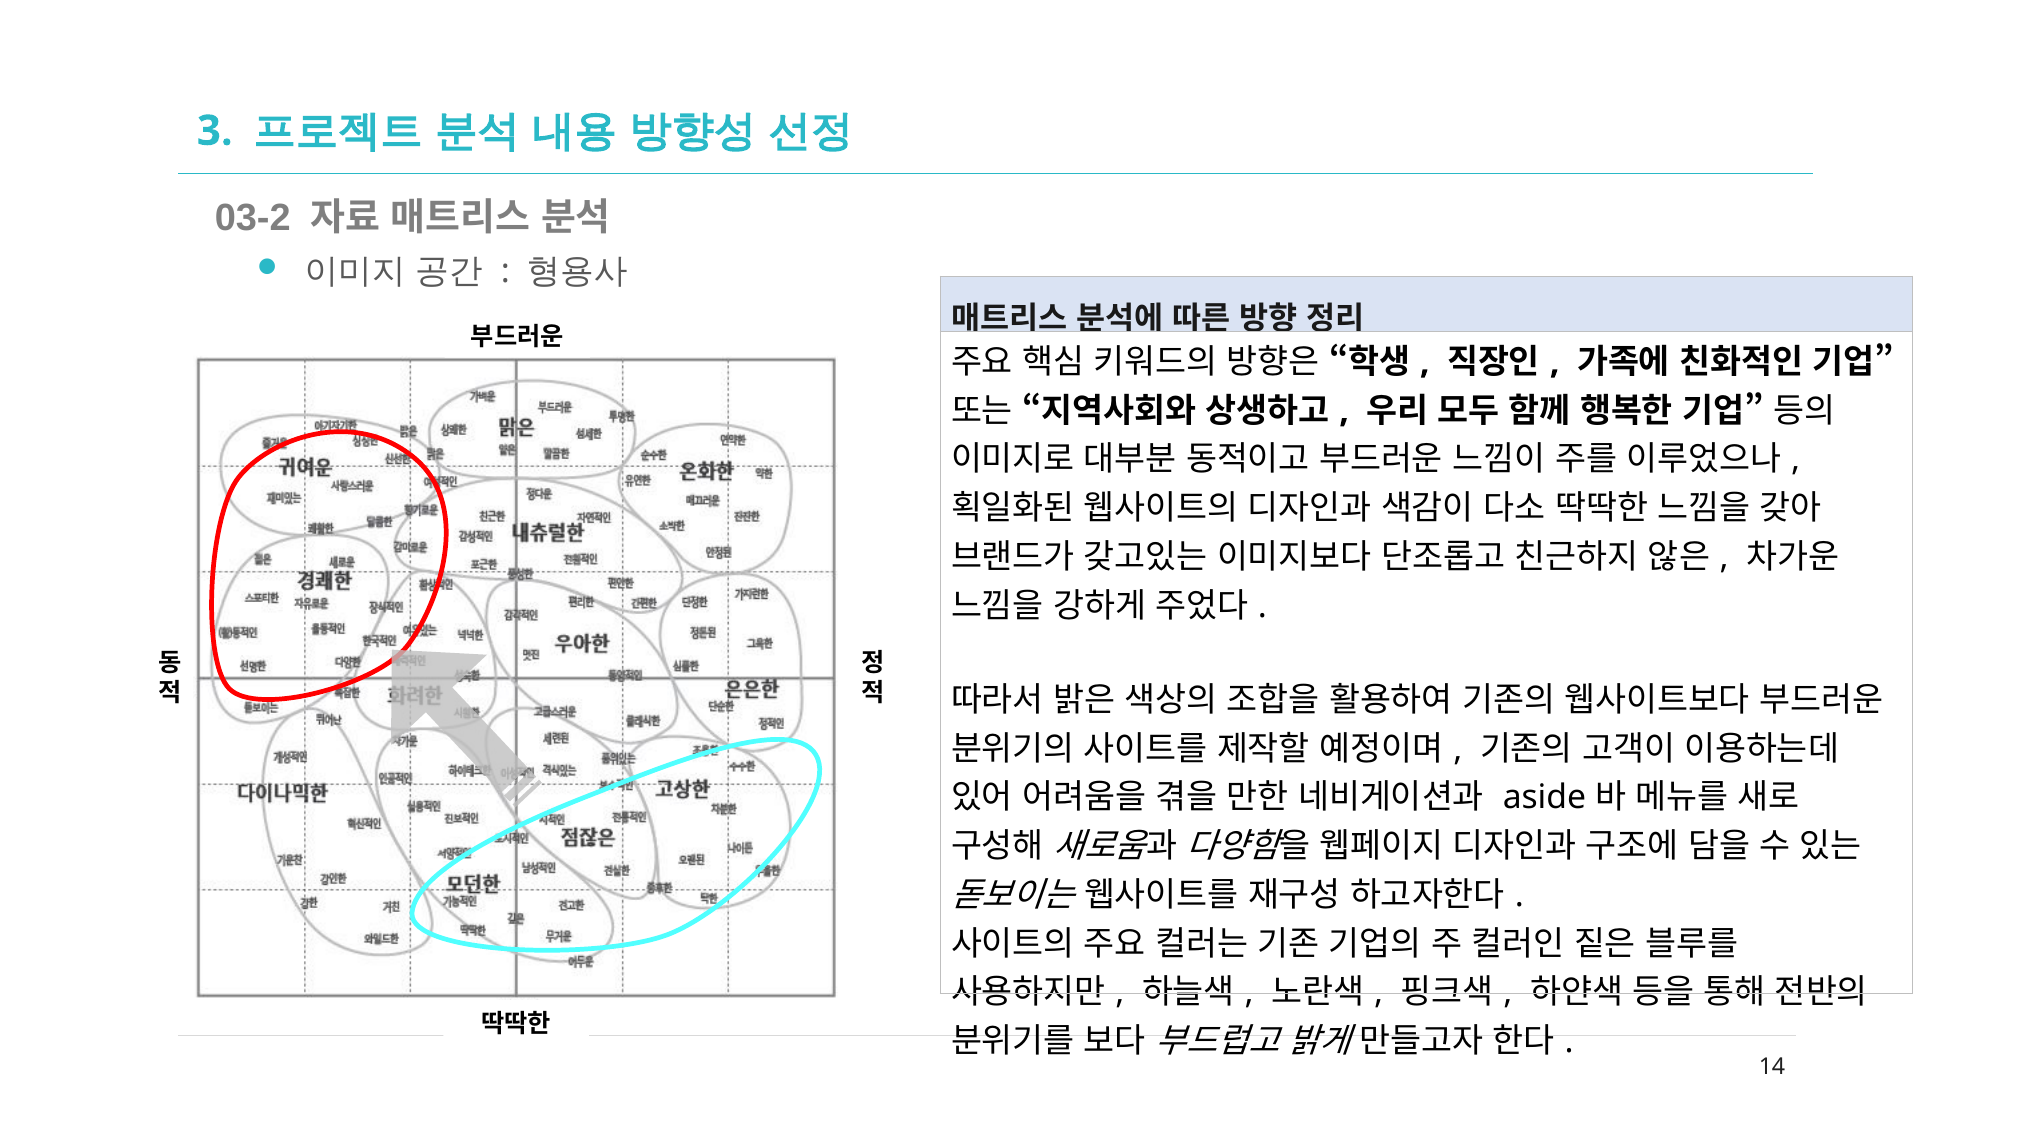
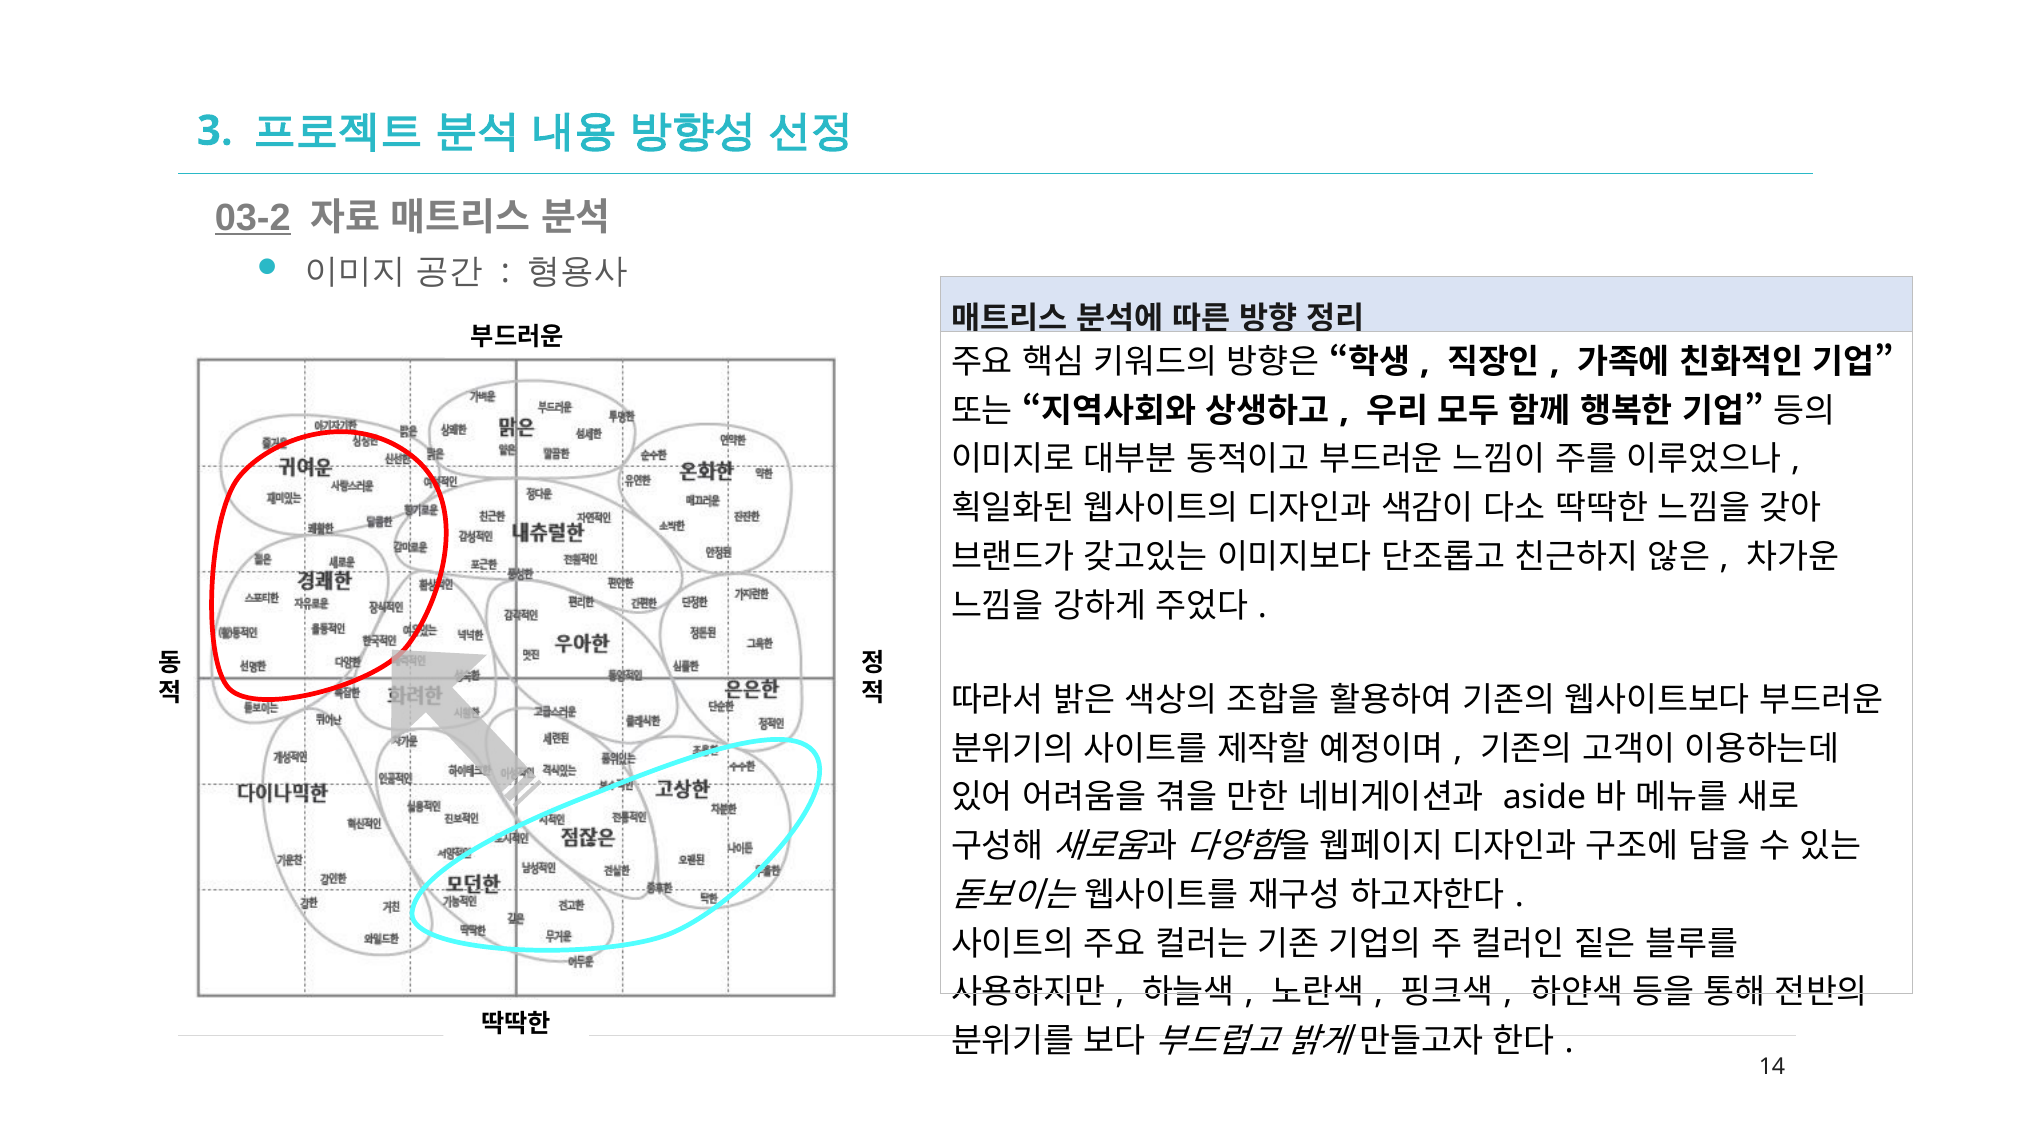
03-2 underline: none -> present (253, 218)
